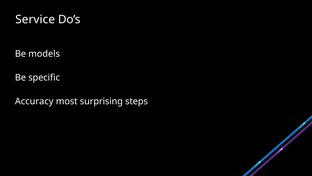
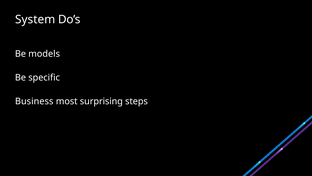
Service: Service -> System (35, 20)
Accuracy: Accuracy -> Business (34, 101)
